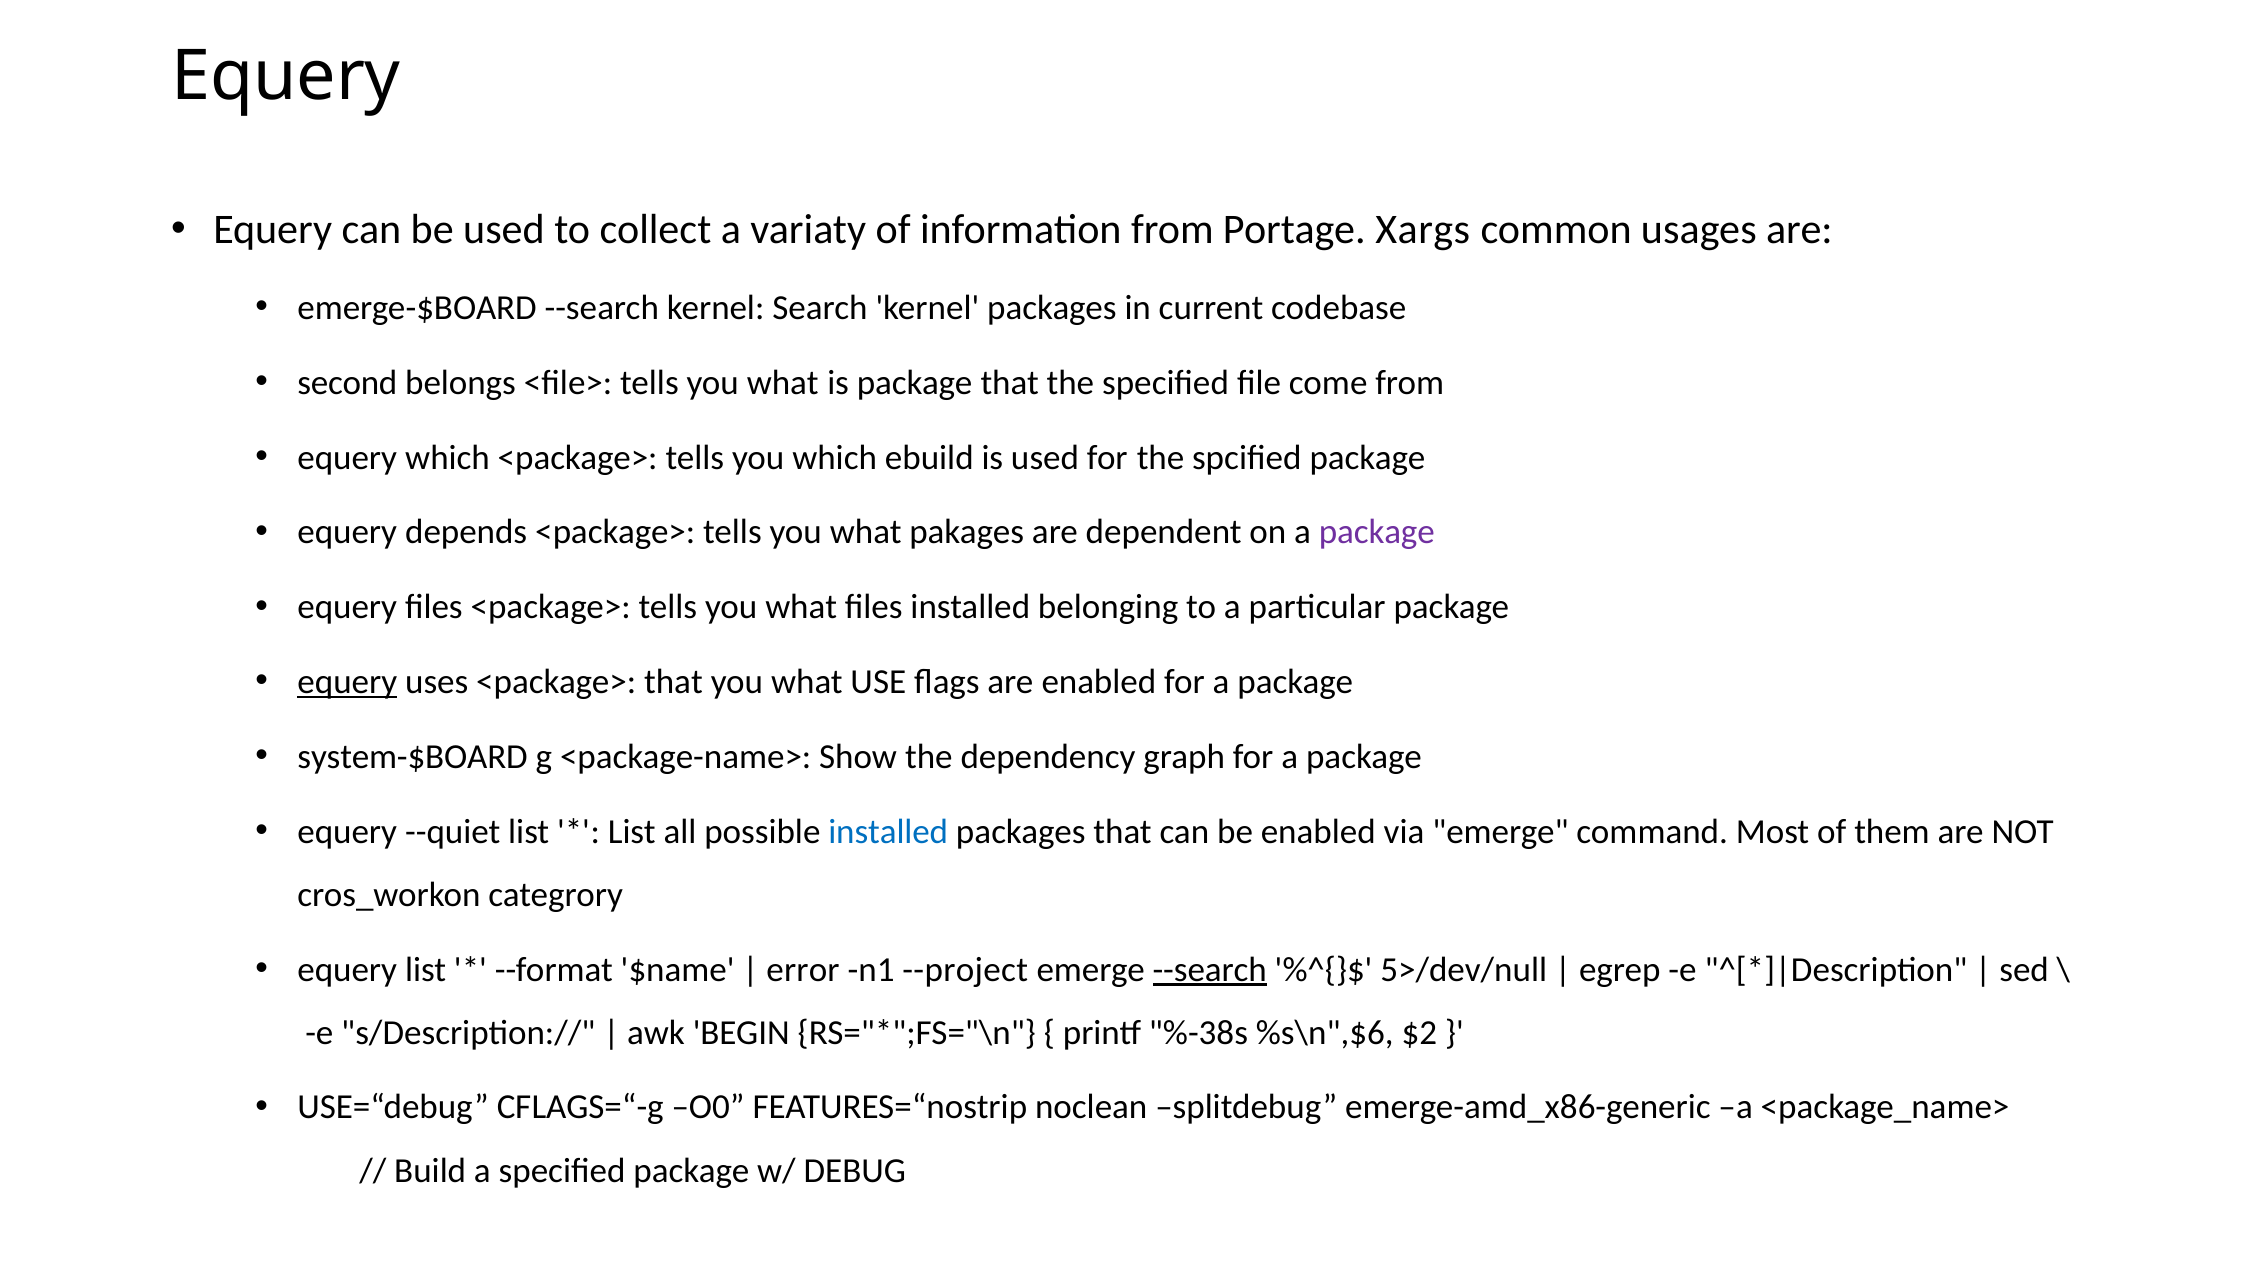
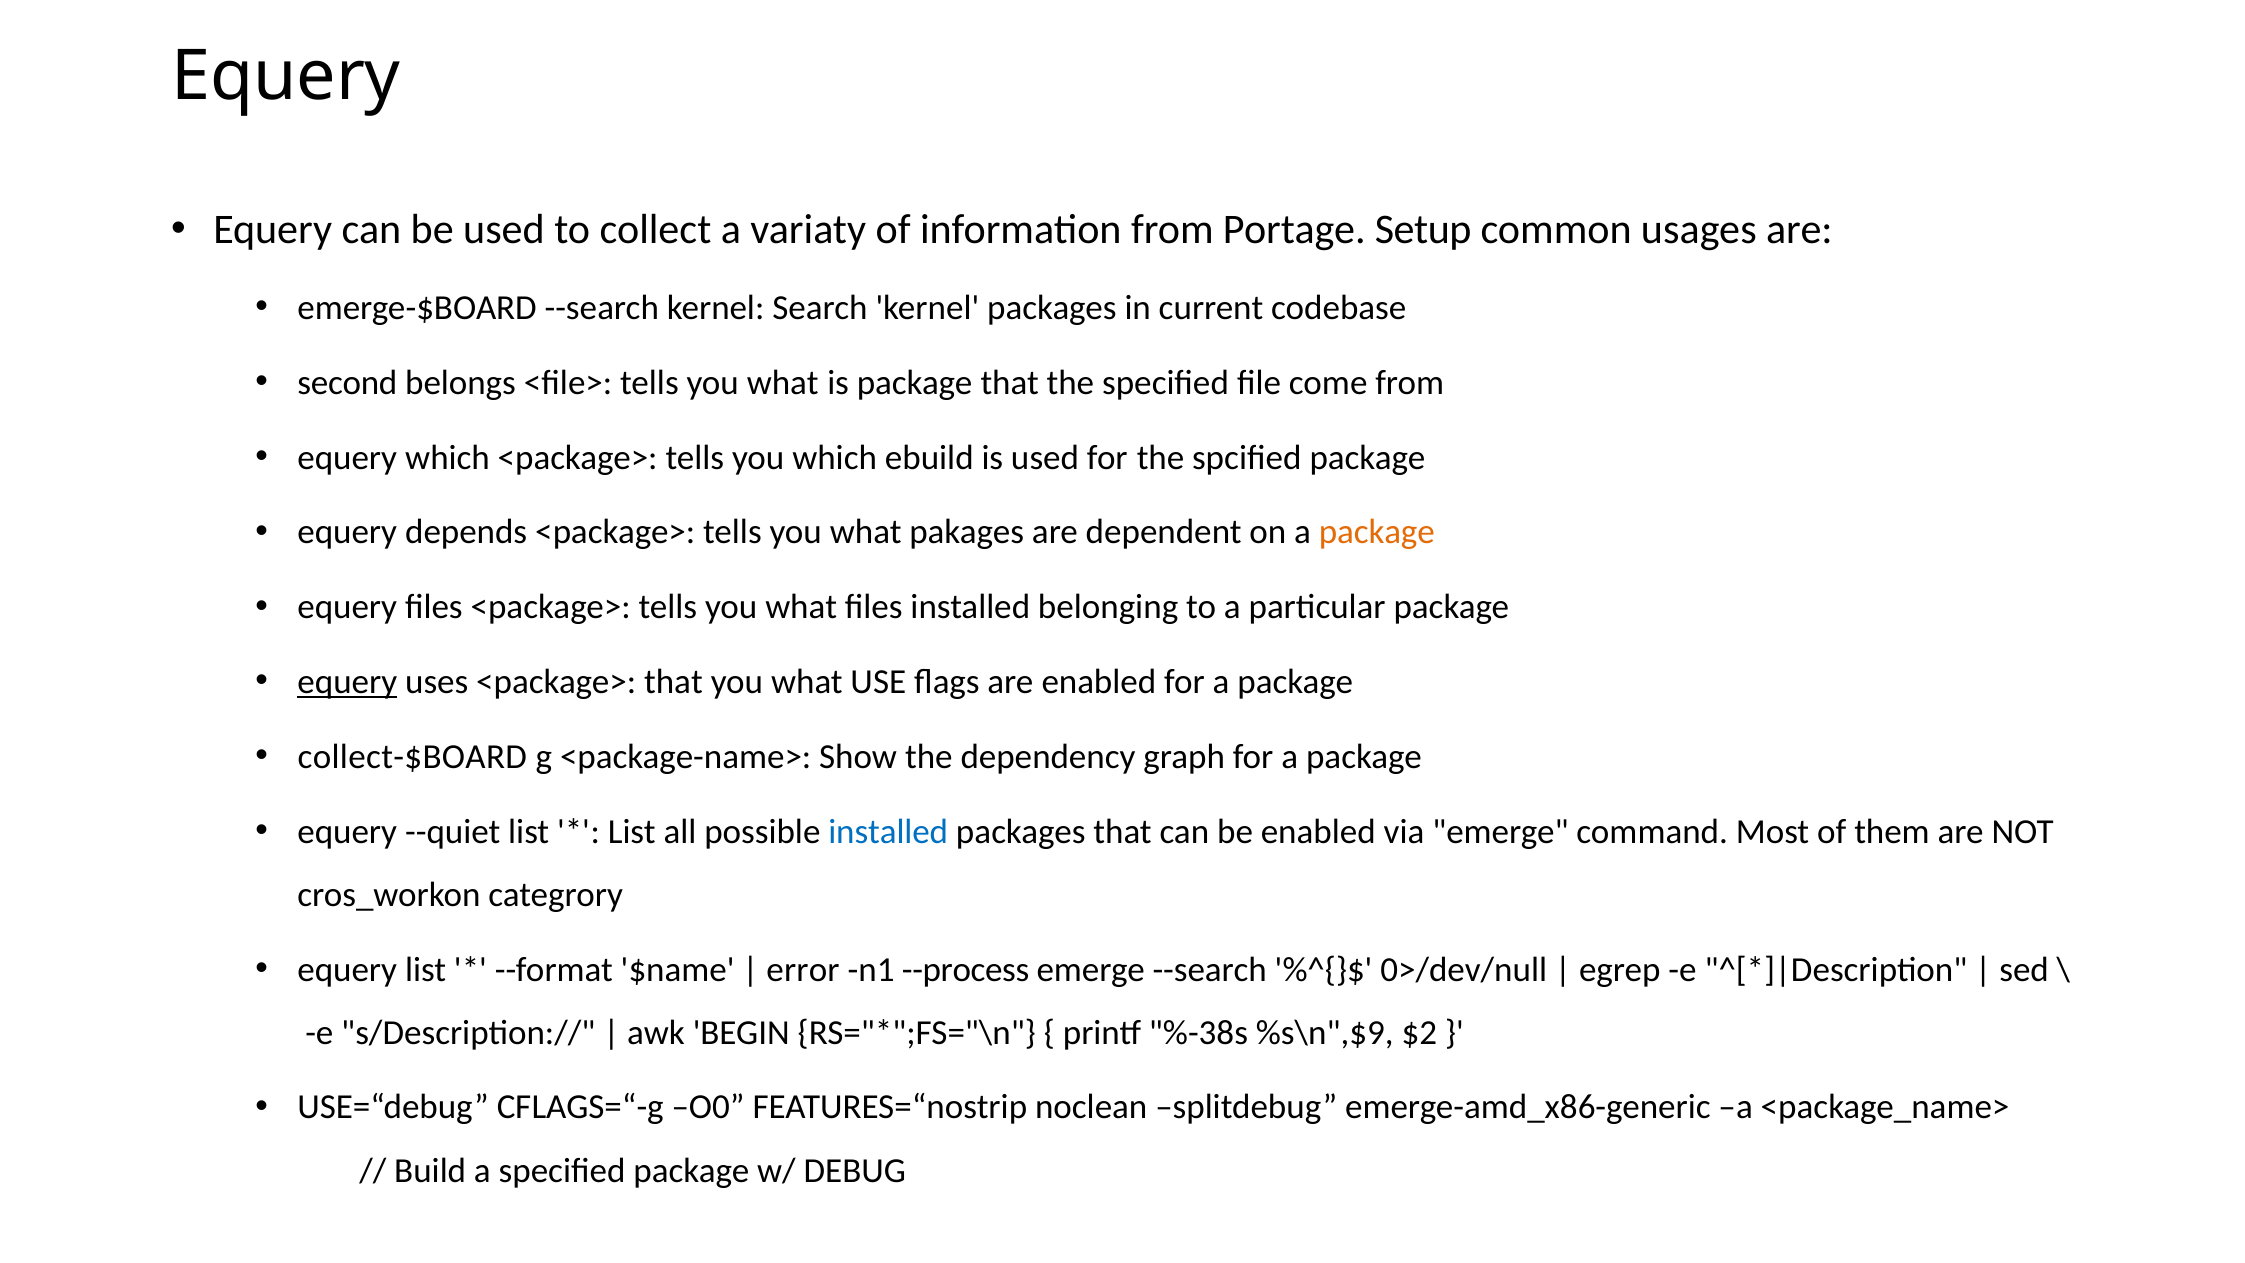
Xargs: Xargs -> Setup (1423, 230)
package colour: purple -> orange (1377, 532)
system-$BOARD: system-$BOARD -> collect-$BOARD (412, 757)
--project: --project -> --process (966, 969)
--search underline: present -> none (1210, 969)
5>/dev/null: 5>/dev/null -> 0>/dev/null (1464, 969)
%s\n",$6: %s\n",$6 -> %s\n",$9 (1325, 1032)
